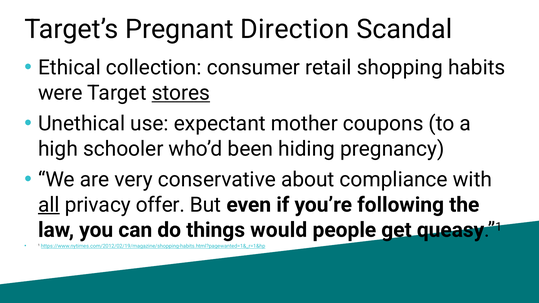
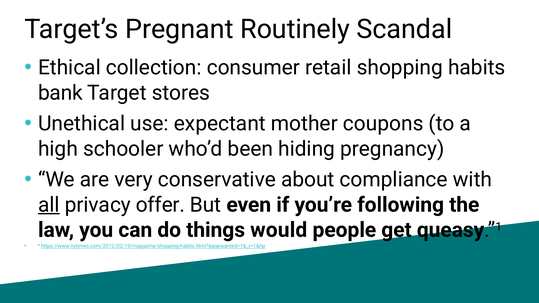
Direction: Direction -> Routinely (295, 29)
were: were -> bank (60, 93)
stores underline: present -> none (181, 93)
